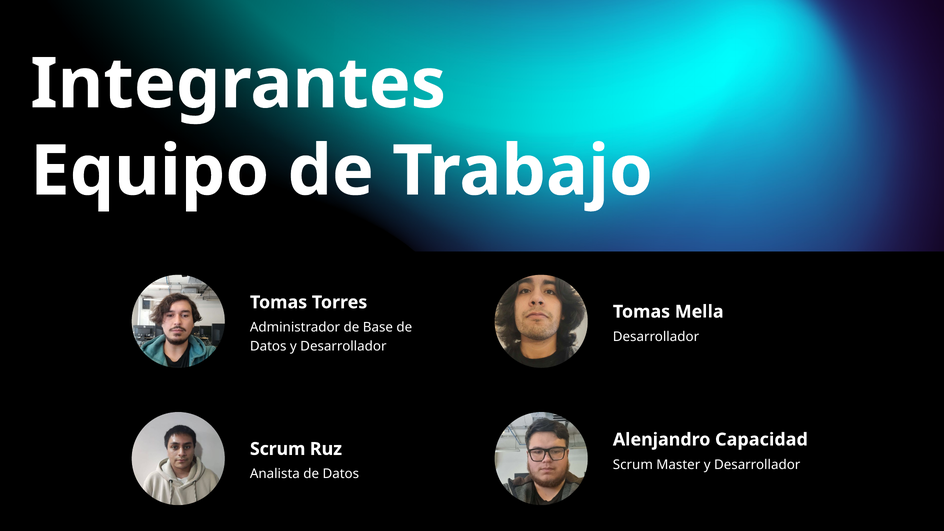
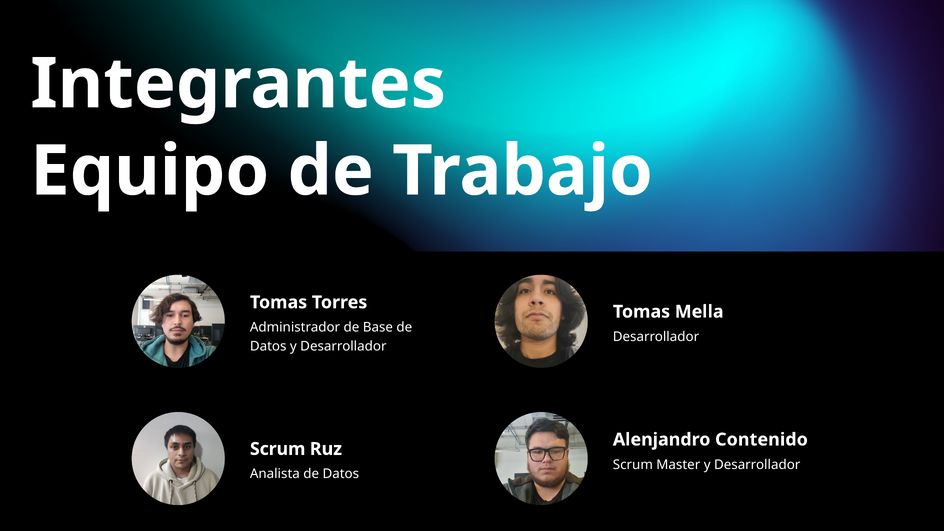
Capacidad: Capacidad -> Contenido (761, 440)
